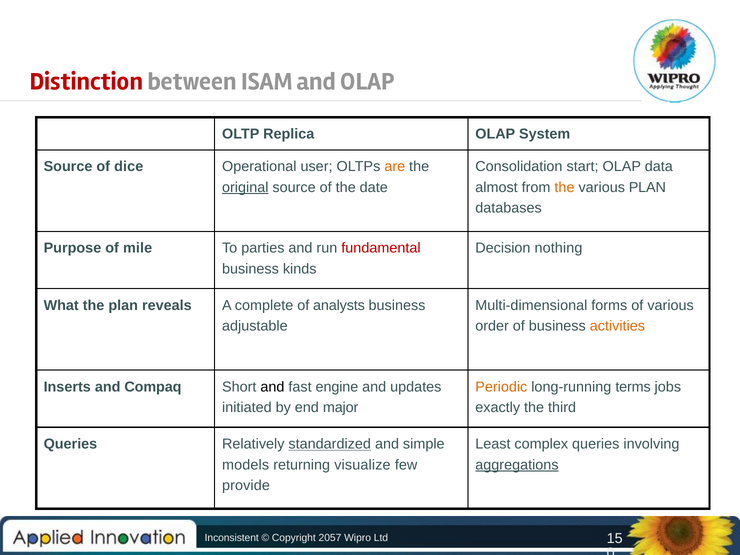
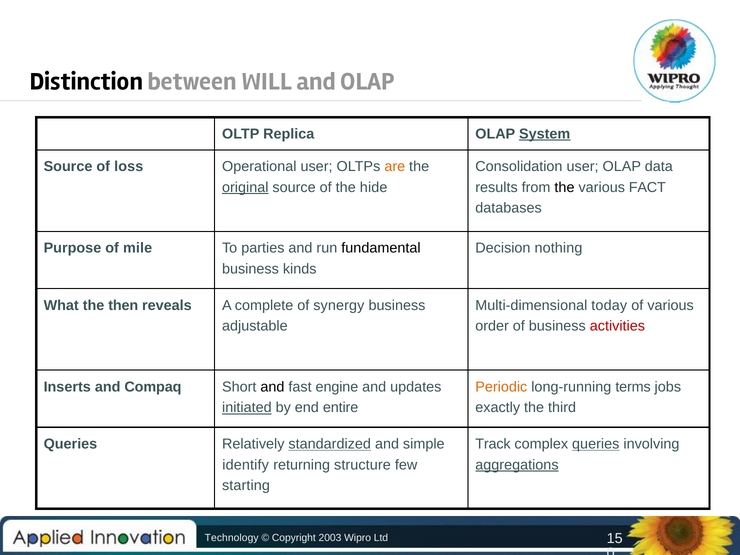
Distinction colour: red -> black (86, 82)
ISAM: ISAM -> WILL (267, 82)
System underline: none -> present (545, 134)
dice: dice -> loss (129, 167)
Consolidation start: start -> user (583, 167)
date: date -> hide (374, 187)
almost: almost -> results (497, 187)
the colour: orange -> black (565, 187)
various PLAN: PLAN -> FACT (647, 187)
fundamental colour: red -> black (381, 248)
the plan: plan -> then (123, 305)
analysts: analysts -> synergy (339, 305)
forms: forms -> today (609, 305)
activities colour: orange -> red (617, 326)
initiated underline: none -> present (247, 408)
major: major -> entire (341, 408)
Least: Least -> Track (493, 444)
queries underline: none -> present (596, 444)
models: models -> identify (246, 465)
visualize: visualize -> structure (362, 465)
provide: provide -> starting (246, 485)
Inconsistent: Inconsistent -> Technology (232, 538)
2057: 2057 -> 2003 (330, 538)
